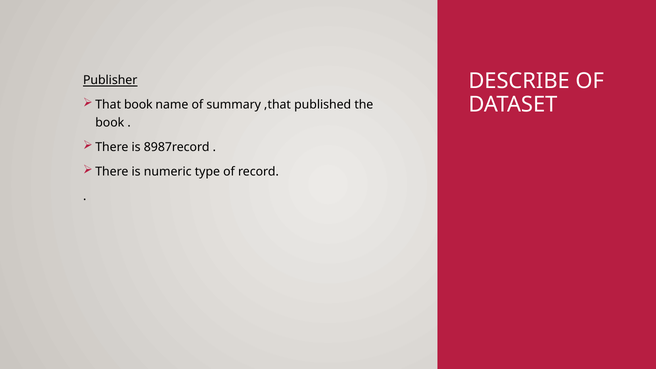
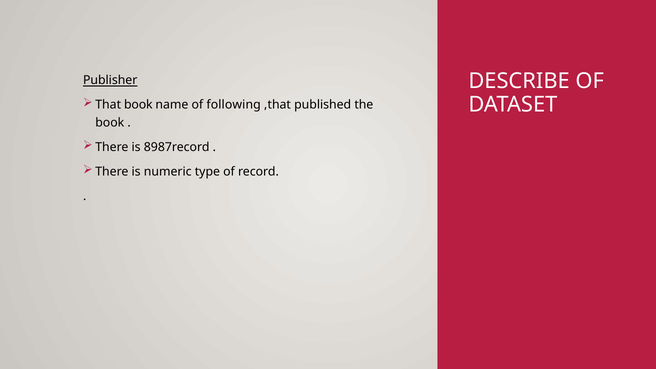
summary: summary -> following (234, 105)
